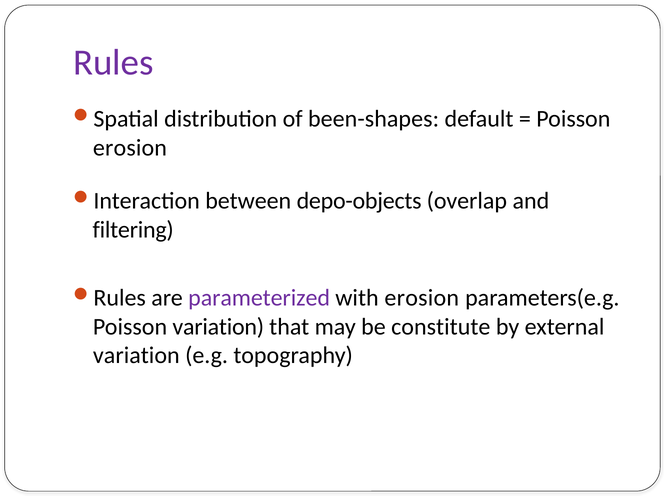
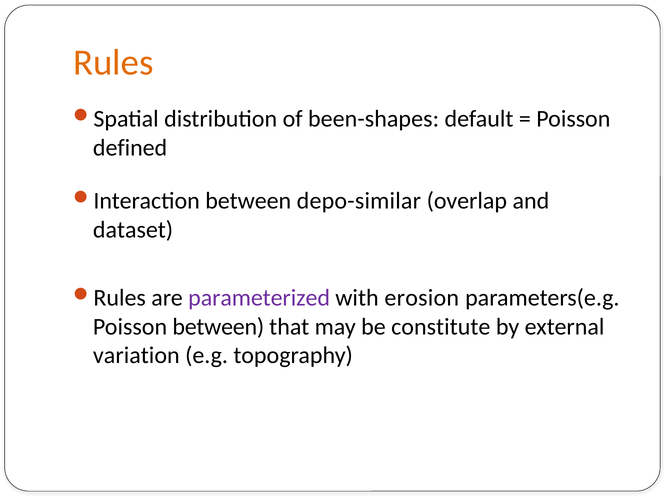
Rules colour: purple -> orange (113, 62)
erosion: erosion -> defined (130, 148)
depo-objects: depo-objects -> depo-similar (359, 201)
filtering: filtering -> dataset (133, 230)
Poisson variation: variation -> between (218, 327)
